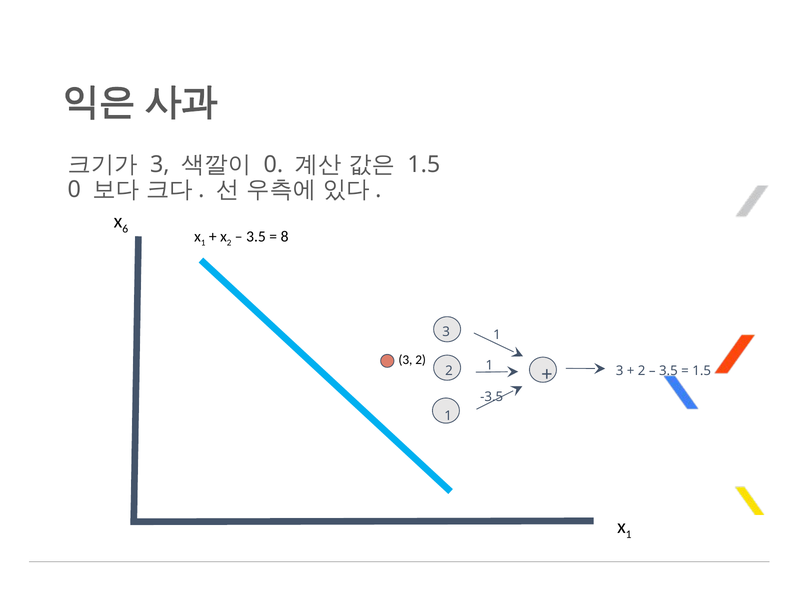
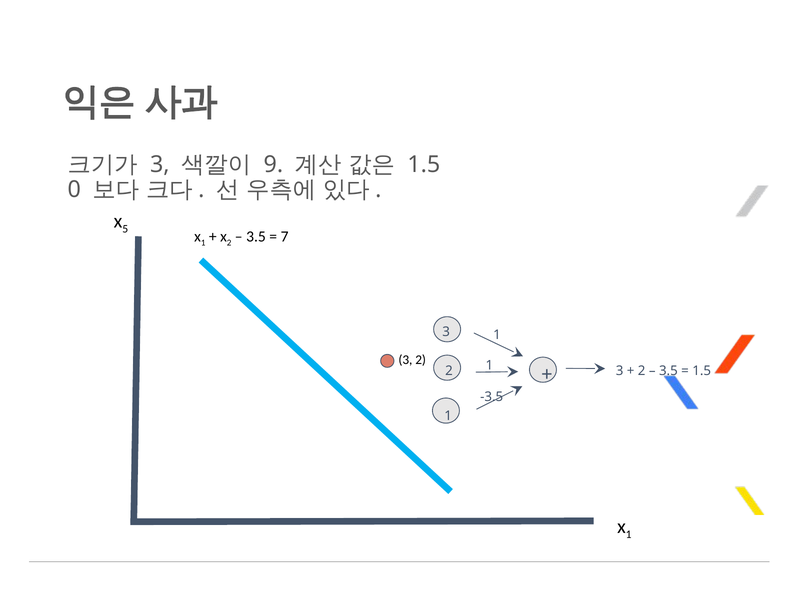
0: 0 -> 9 (273, 164)
6: 6 -> 5 (125, 229)
8: 8 -> 7 (285, 236)
